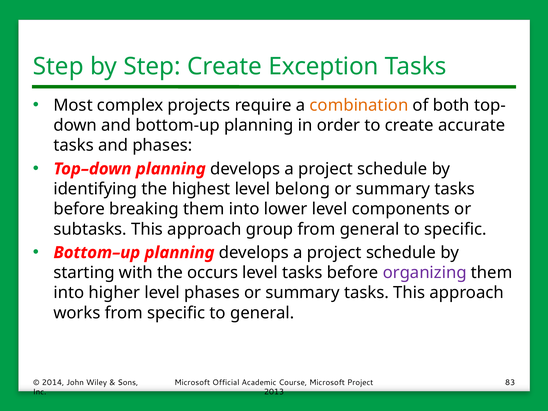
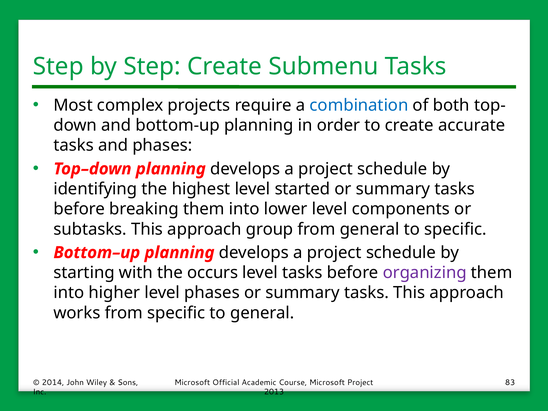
Exception: Exception -> Submenu (323, 67)
combination colour: orange -> blue (359, 105)
belong: belong -> started (302, 189)
